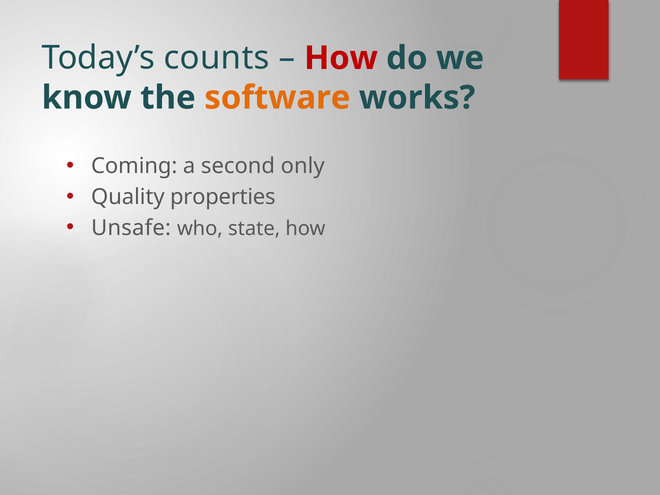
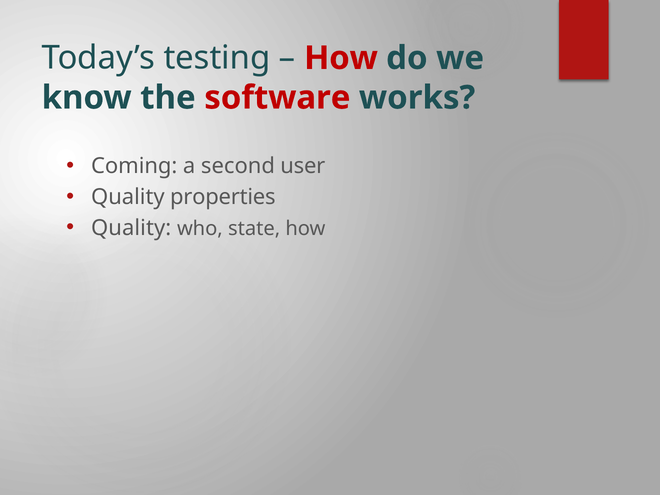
counts: counts -> testing (217, 58)
software colour: orange -> red (277, 98)
only: only -> user (303, 166)
Unsafe: Unsafe -> Quality (131, 228)
